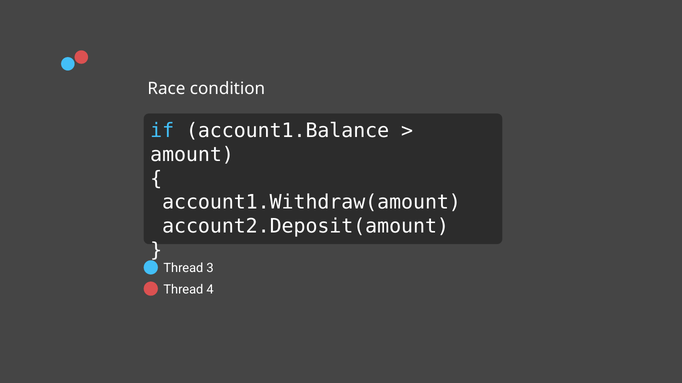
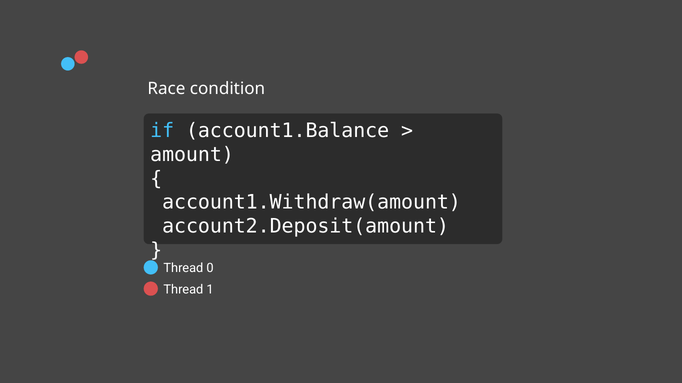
3: 3 -> 0 (210, 269)
4: 4 -> 1 (210, 290)
